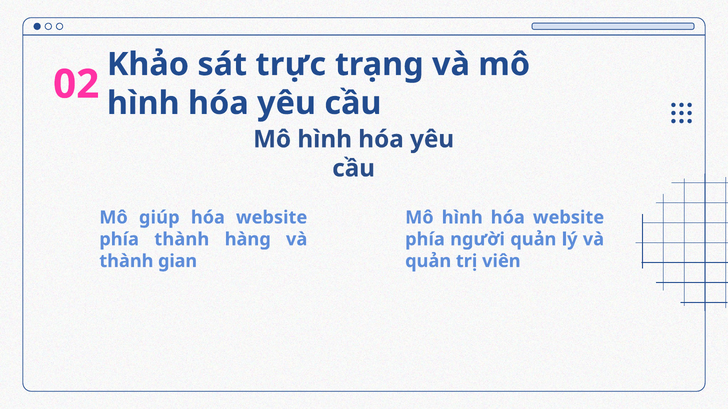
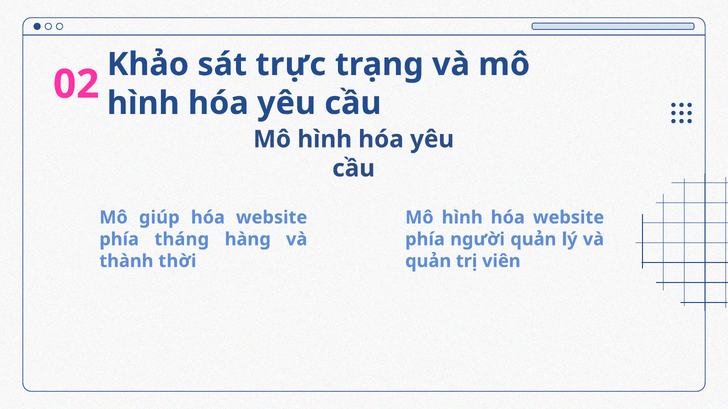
phía thành: thành -> tháng (182, 240)
gian: gian -> thời (177, 261)
